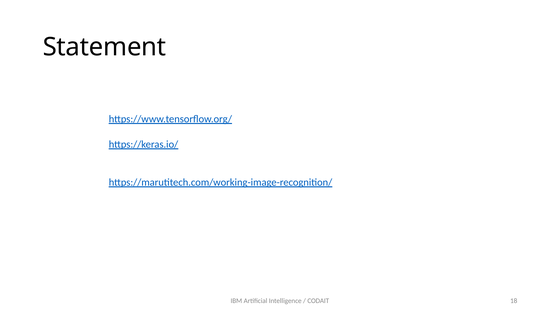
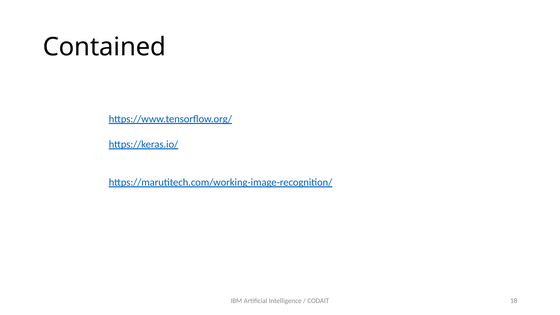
Statement: Statement -> Contained (104, 47)
